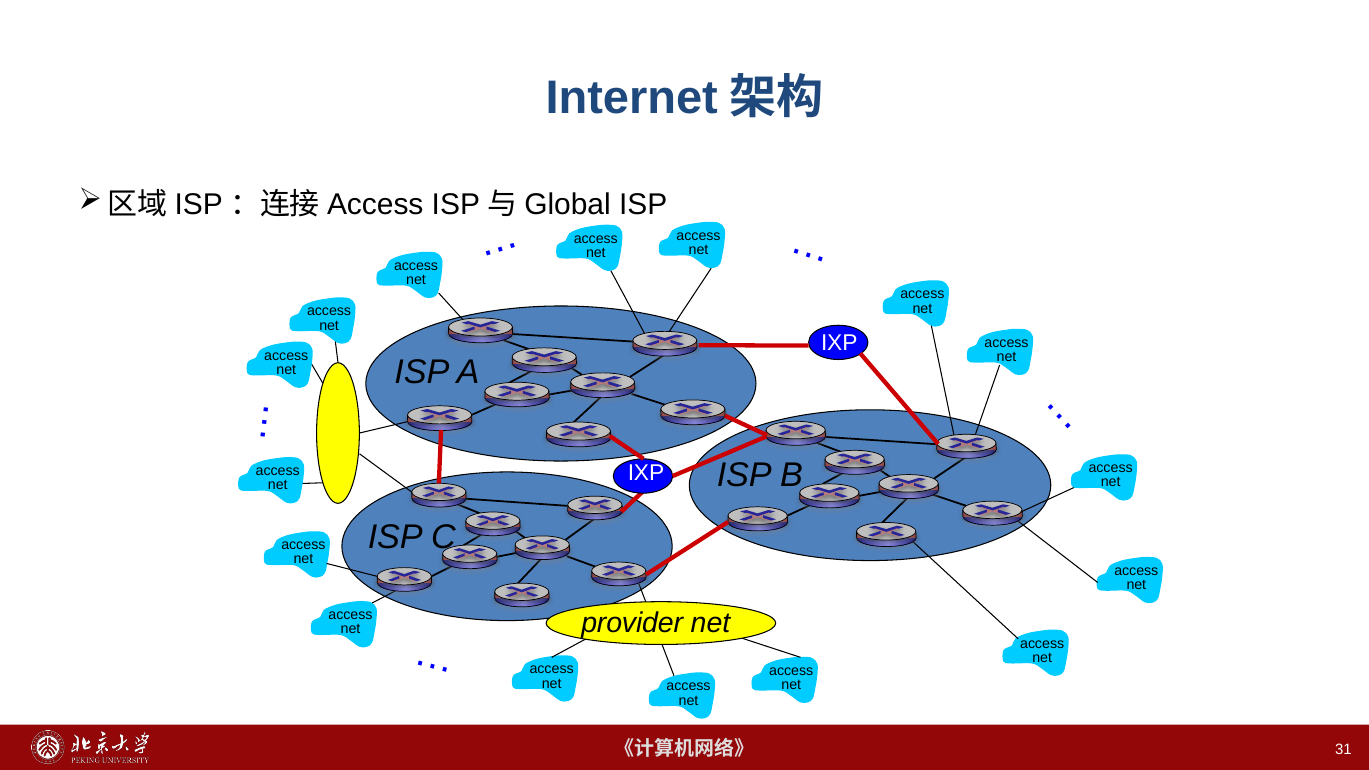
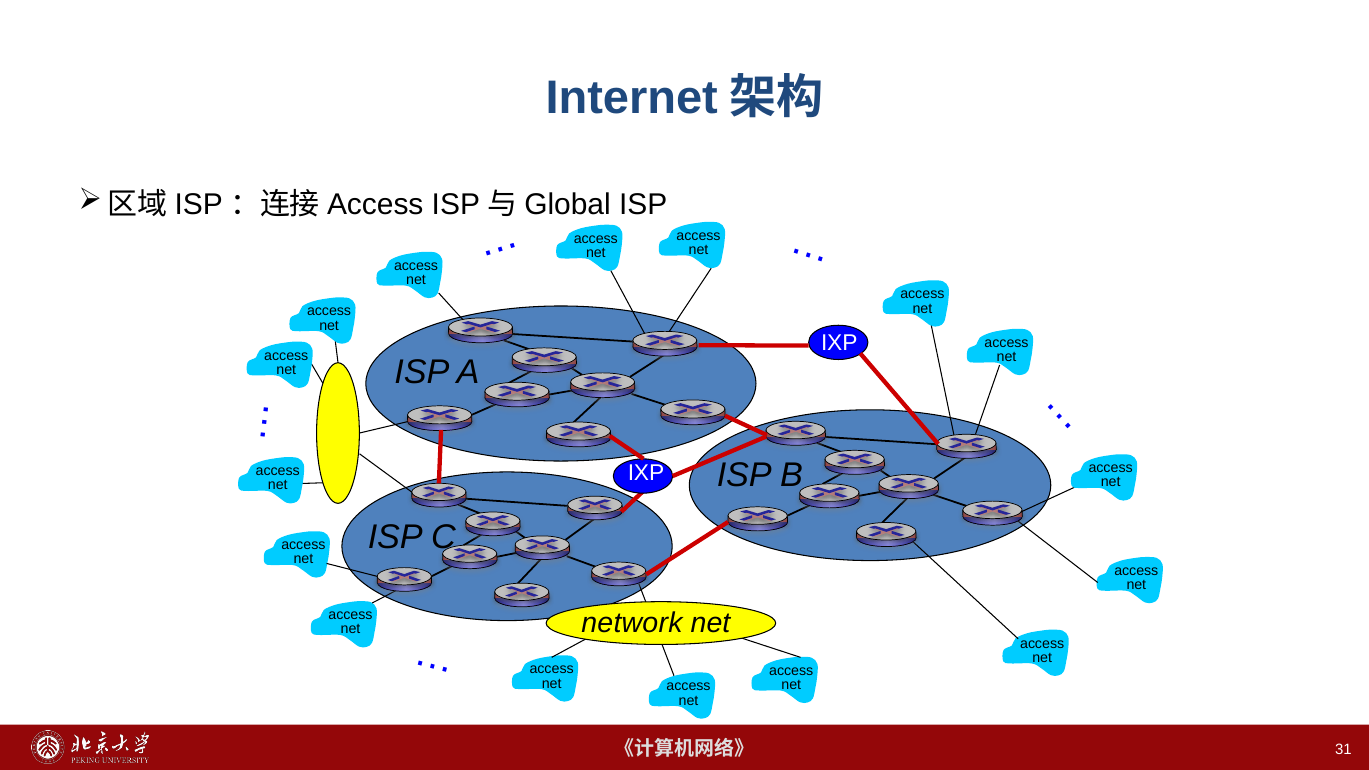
provider: provider -> network (632, 623)
